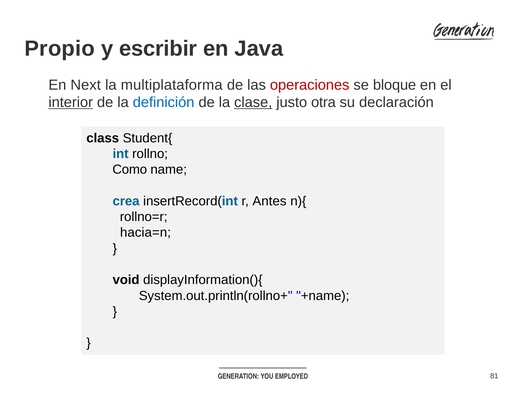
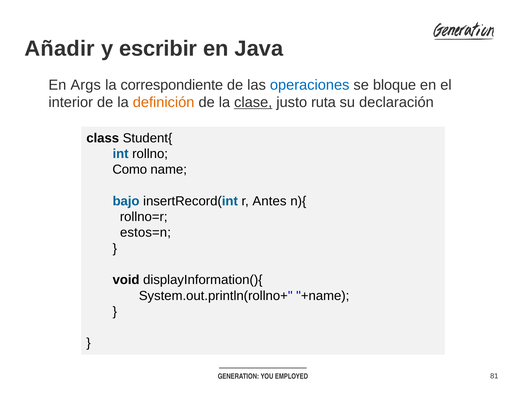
Propio: Propio -> Añadir (60, 49)
Next: Next -> Args (86, 85)
multiplataforma: multiplataforma -> correspondiente (172, 85)
operaciones colour: red -> blue (310, 85)
interior underline: present -> none (71, 102)
definición colour: blue -> orange (164, 102)
otra: otra -> ruta (323, 102)
crea: crea -> bajo (126, 201)
hacia=n: hacia=n -> estos=n (145, 232)
